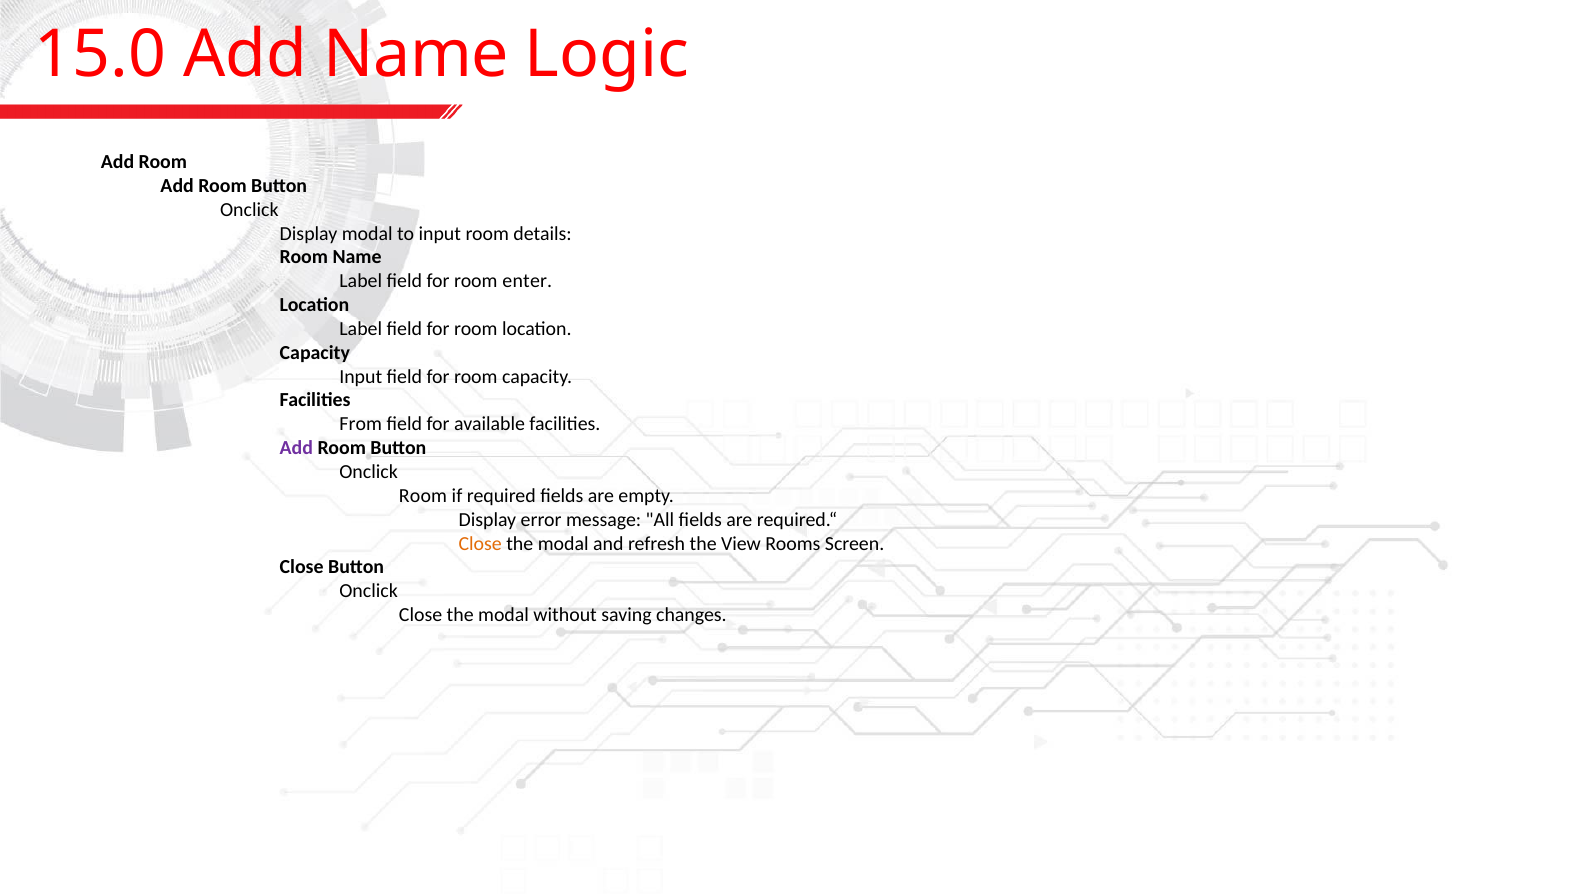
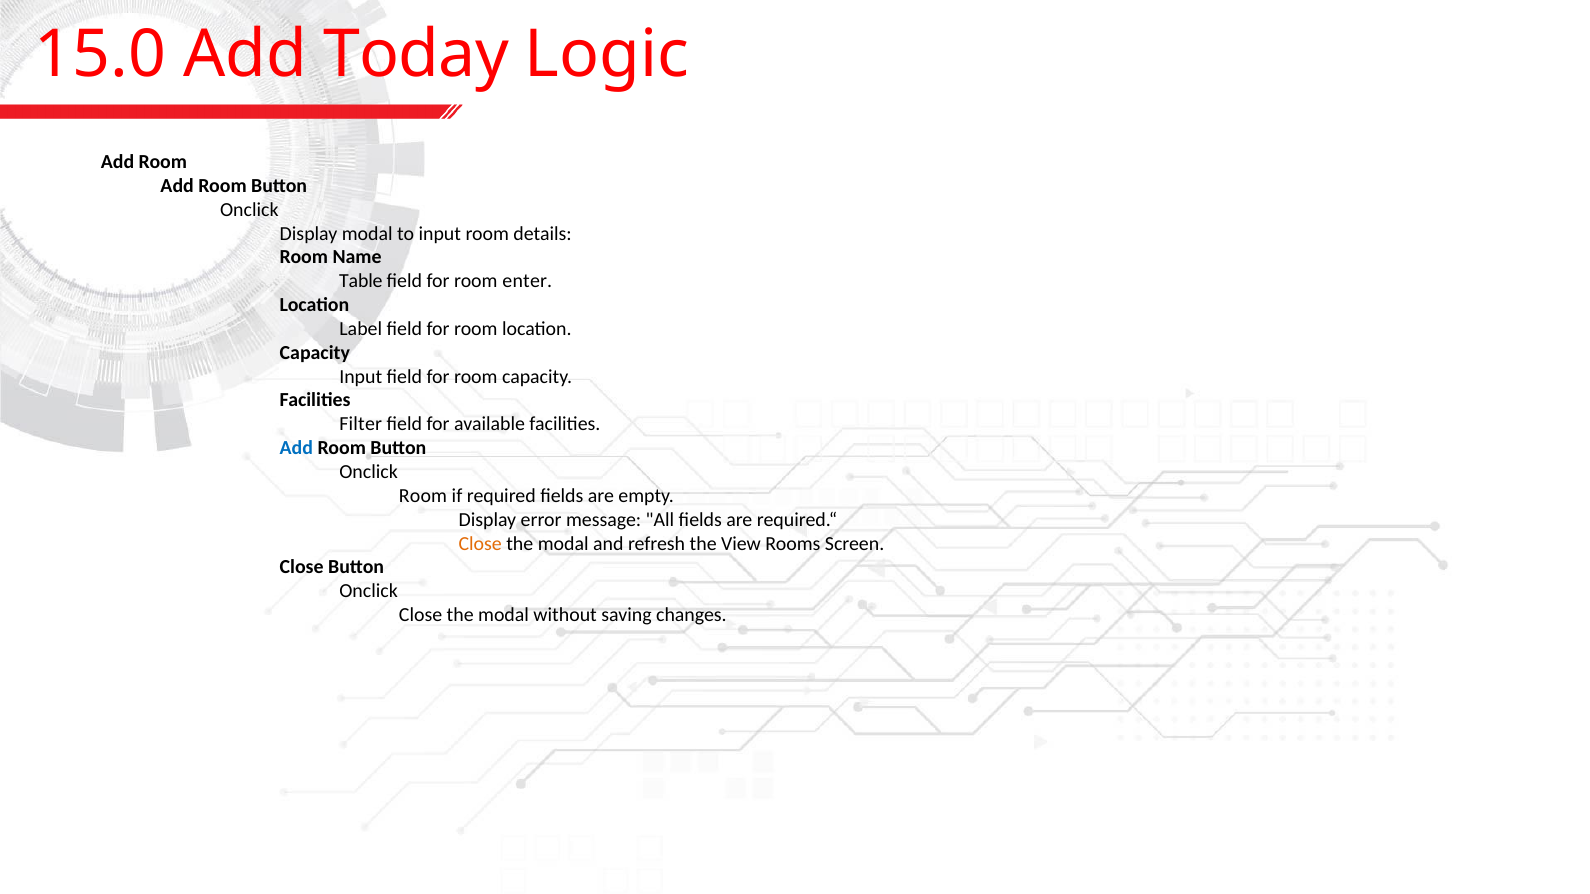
Add Name: Name -> Today (416, 55)
Label: Label -> Table (361, 281)
From: From -> Filter (361, 424)
Add colour: purple -> blue (296, 448)
